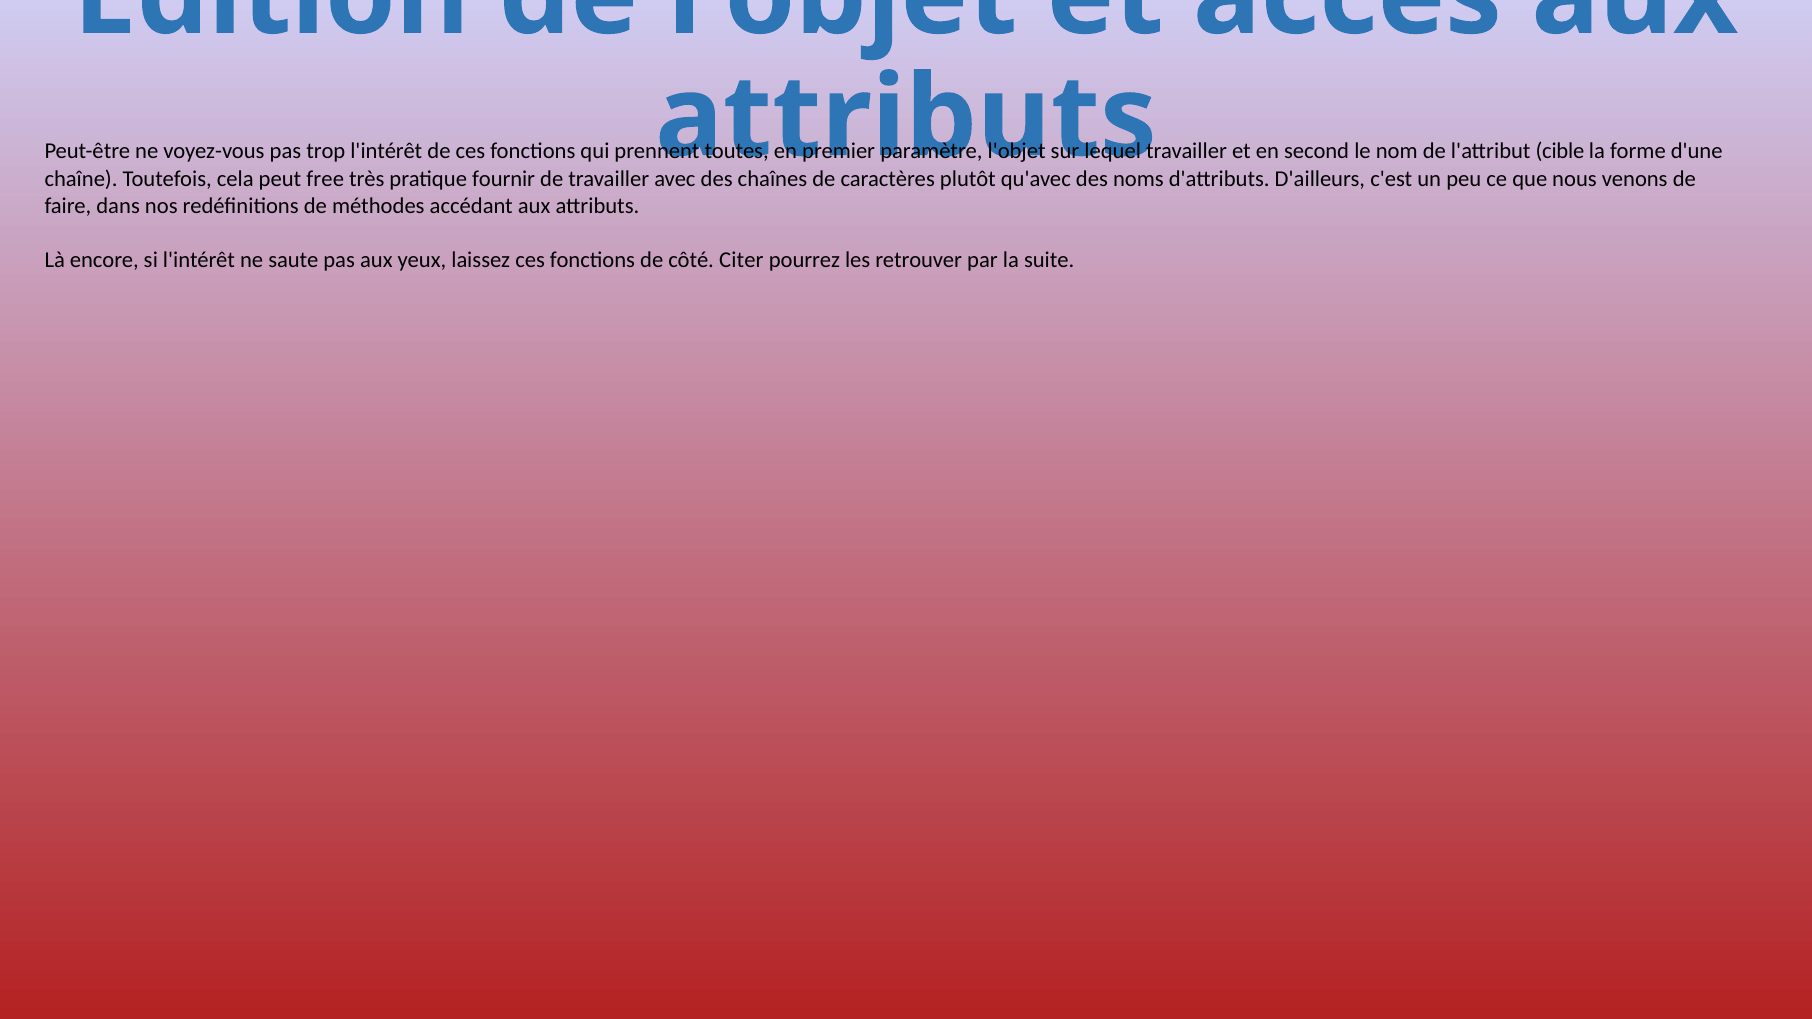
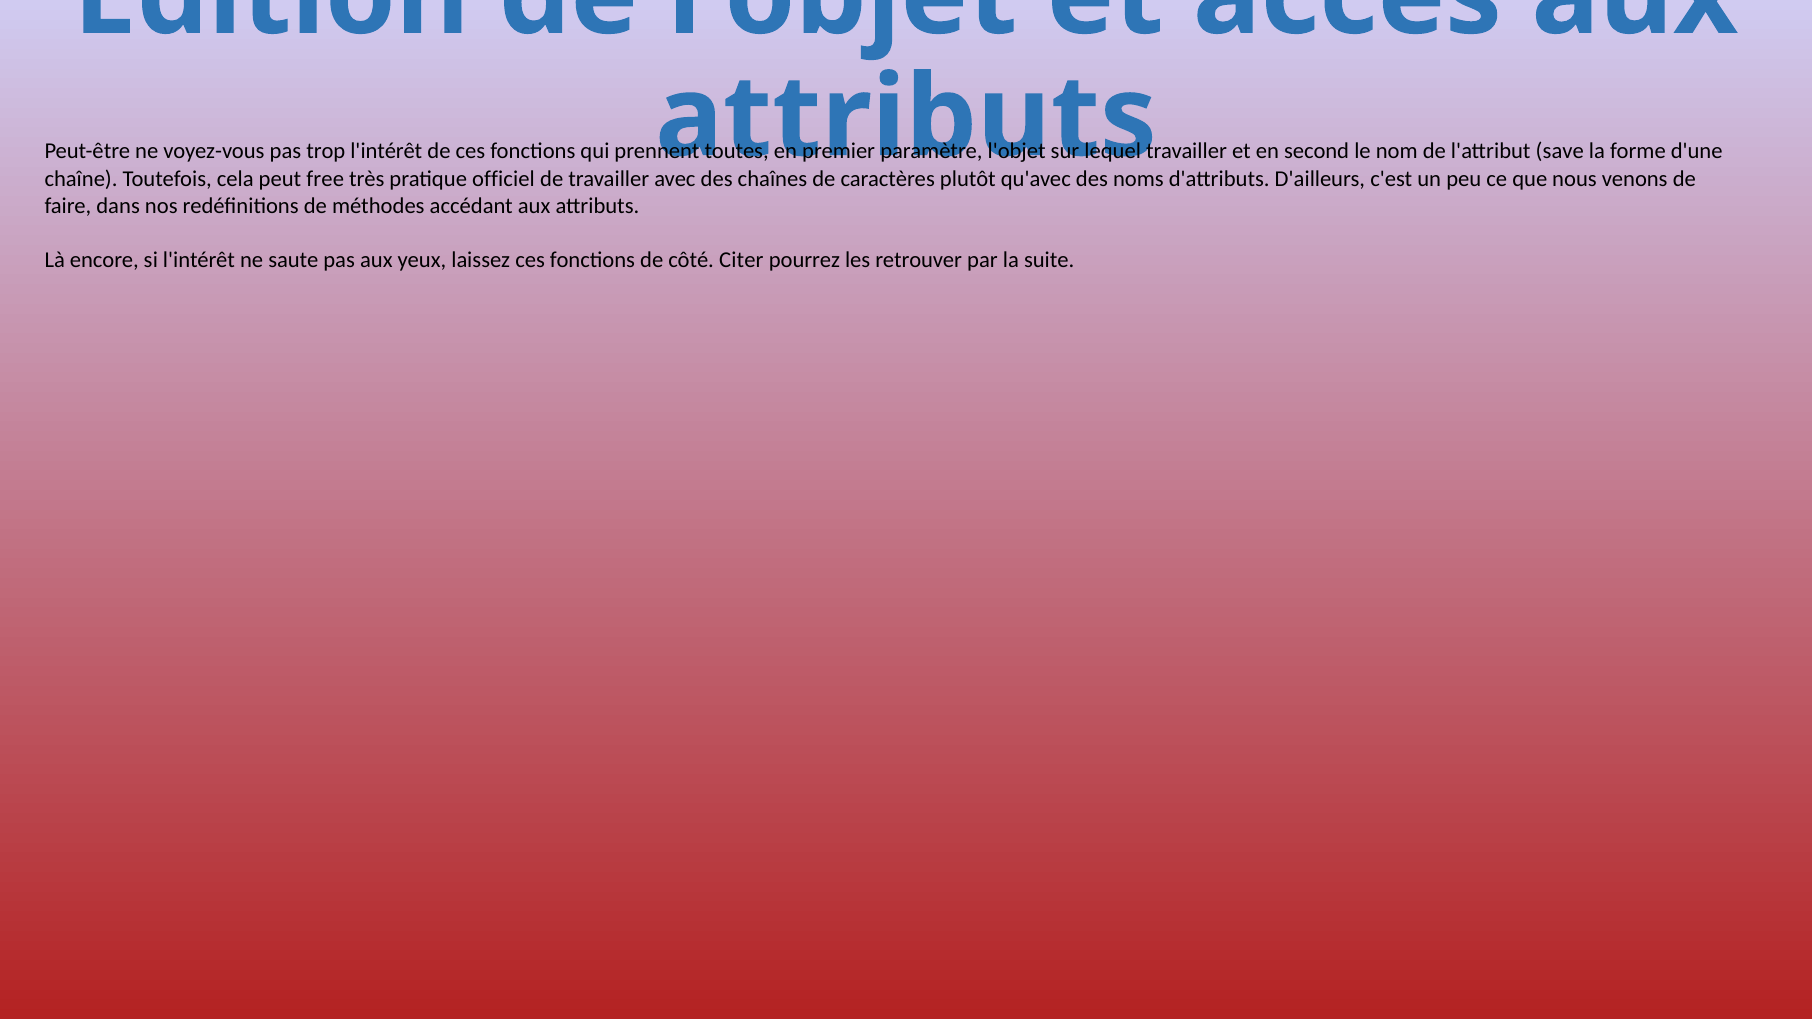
cible: cible -> save (1560, 151)
fournir: fournir -> officiel (504, 179)
